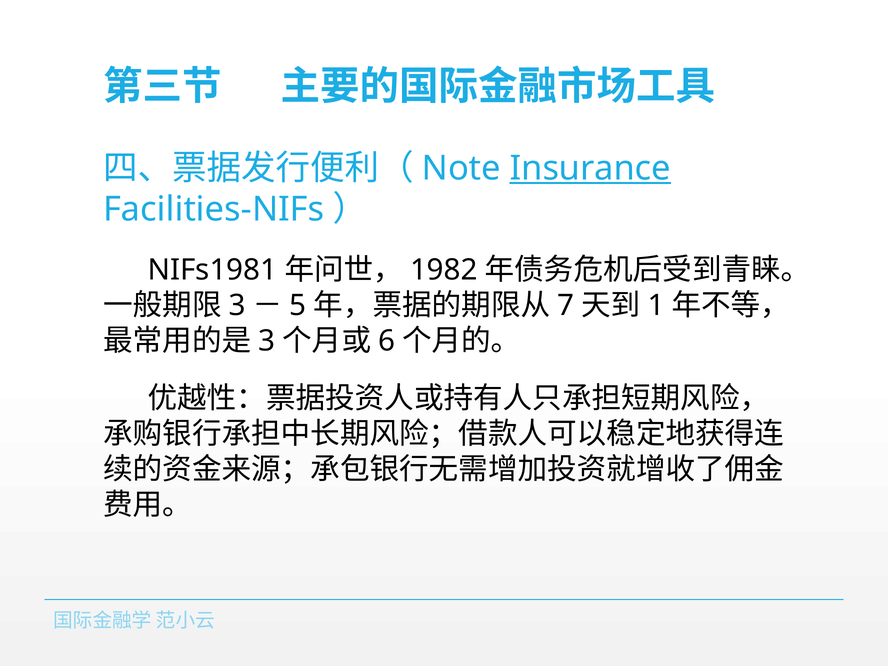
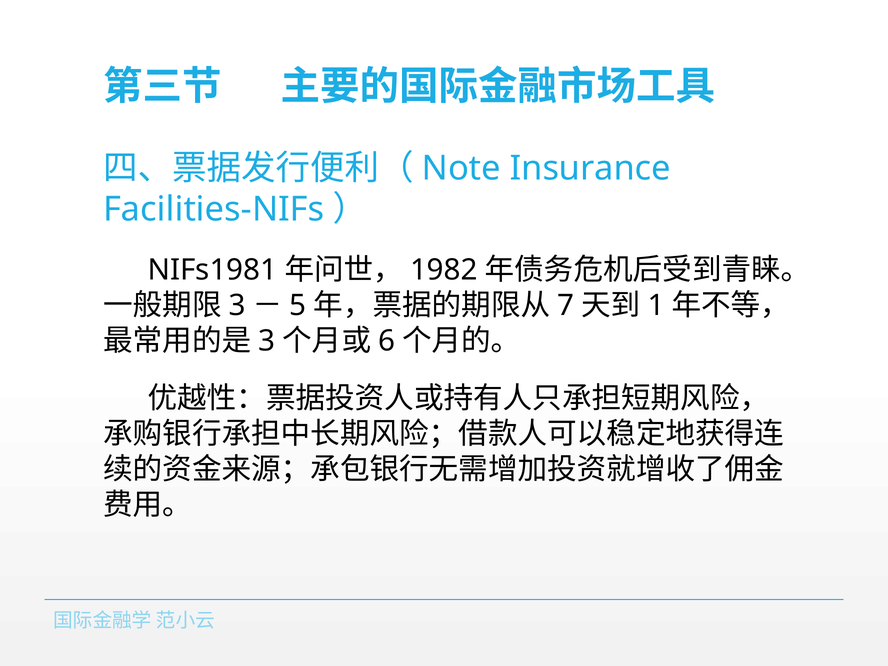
Insurance underline: present -> none (590, 168)
